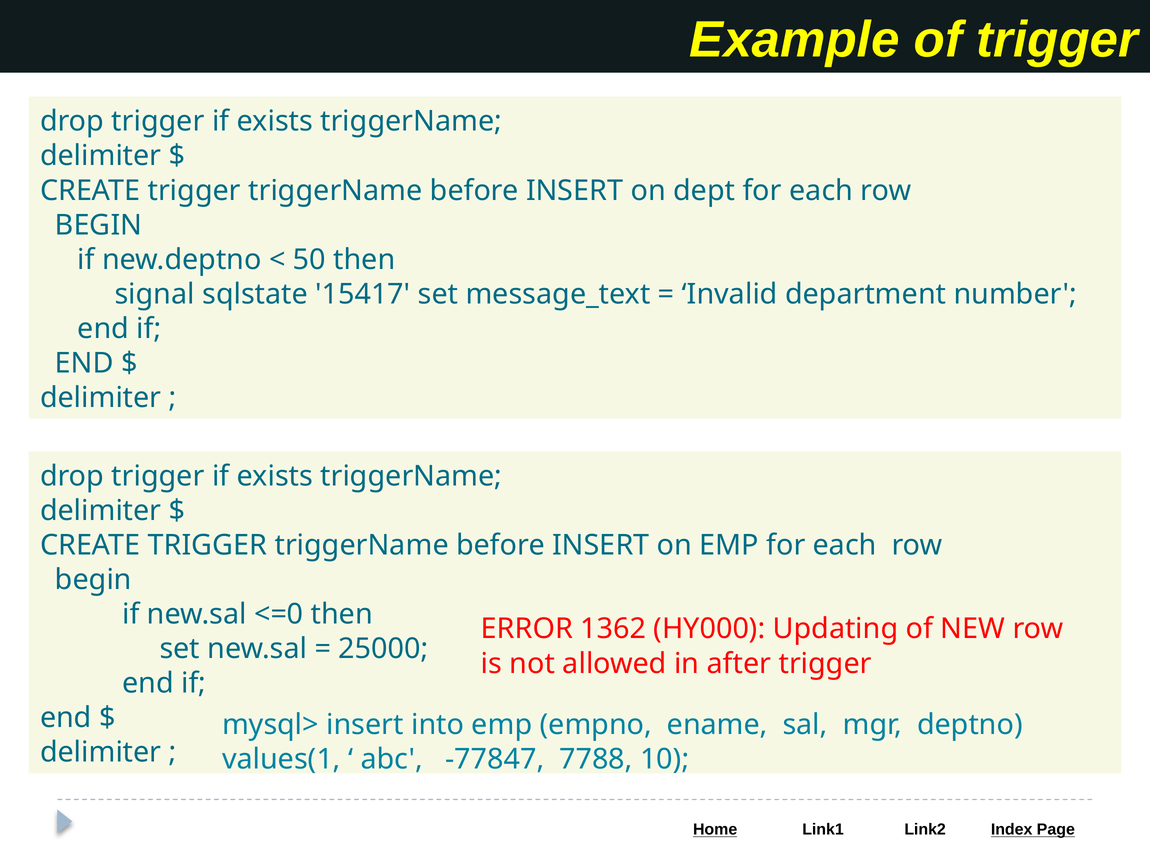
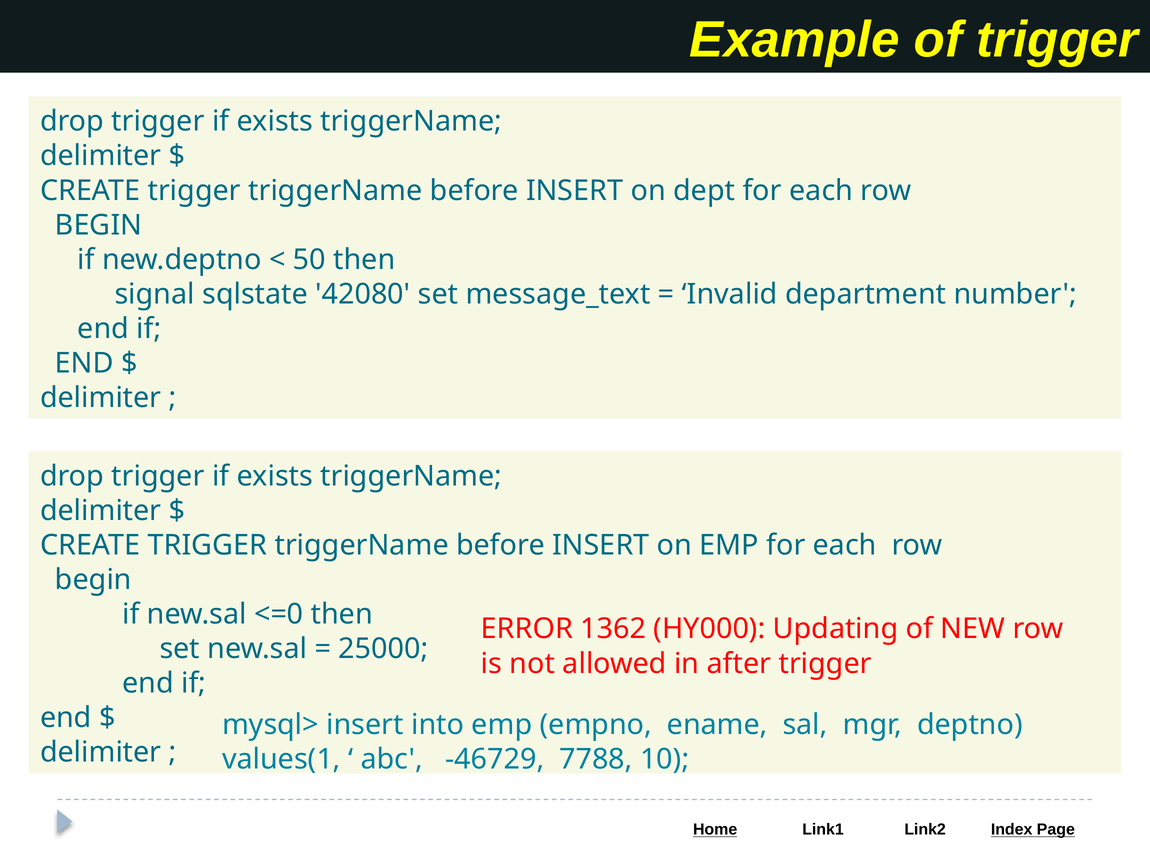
15417: 15417 -> 42080 (363, 294)
-77847: -77847 -> -46729 (495, 759)
